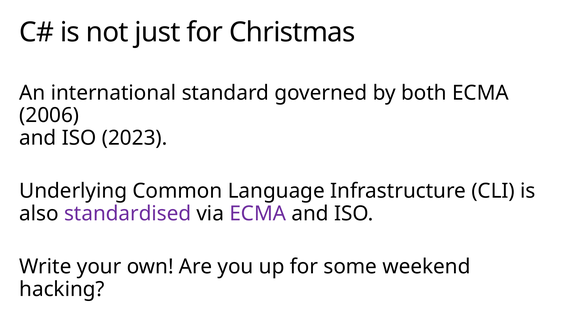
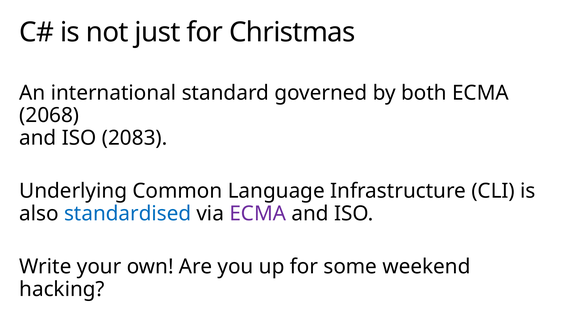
2006: 2006 -> 2068 (49, 115)
2023: 2023 -> 2083 (135, 138)
standardised colour: purple -> blue (128, 213)
